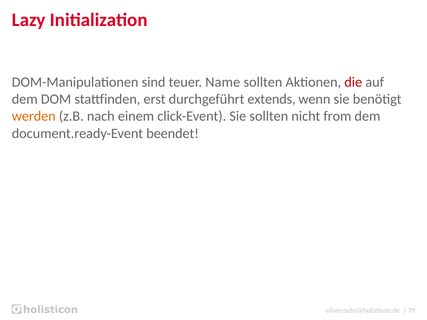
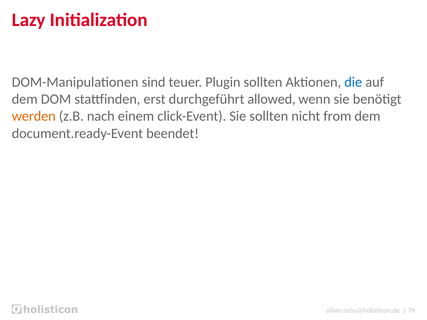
Name: Name -> Plugin (223, 82)
die colour: red -> blue (353, 82)
extends: extends -> allowed (272, 99)
